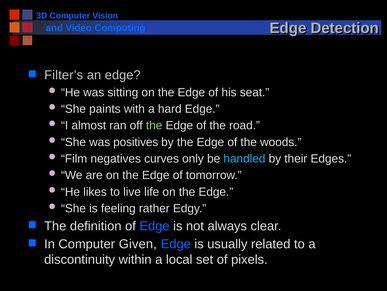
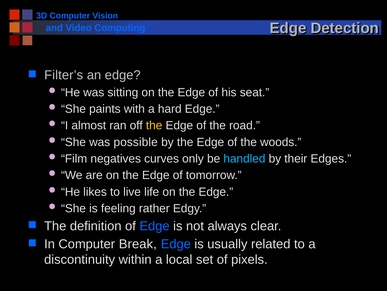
the colour: light green -> yellow (154, 125)
positives: positives -> possible (136, 142)
Given: Given -> Break (138, 243)
